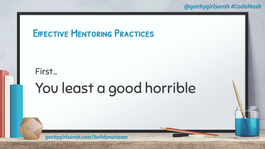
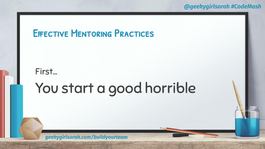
least: least -> start (78, 88)
